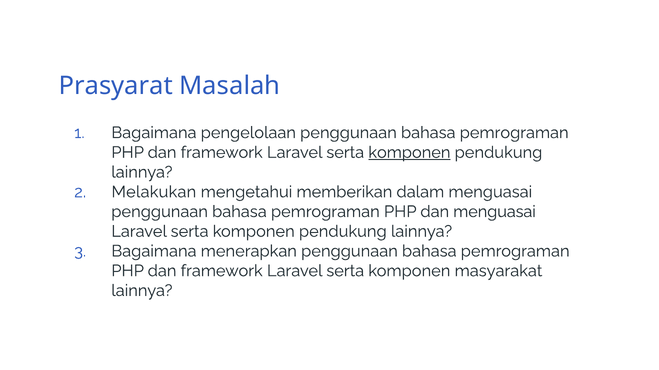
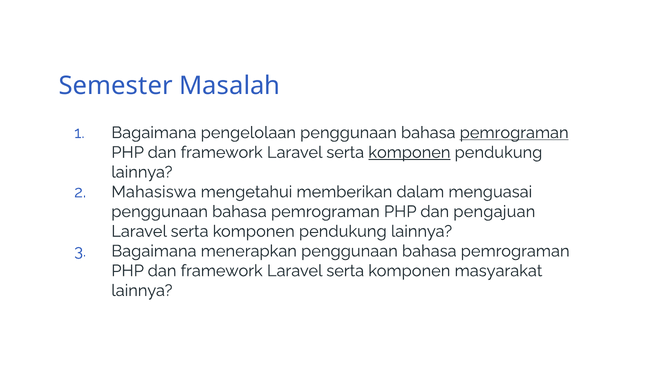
Prasyarat: Prasyarat -> Semester (116, 86)
pemrograman underline: none -> present (514, 133)
Melakukan: Melakukan -> Mahasiswa (154, 192)
dan menguasai: menguasai -> pengajuan (494, 212)
